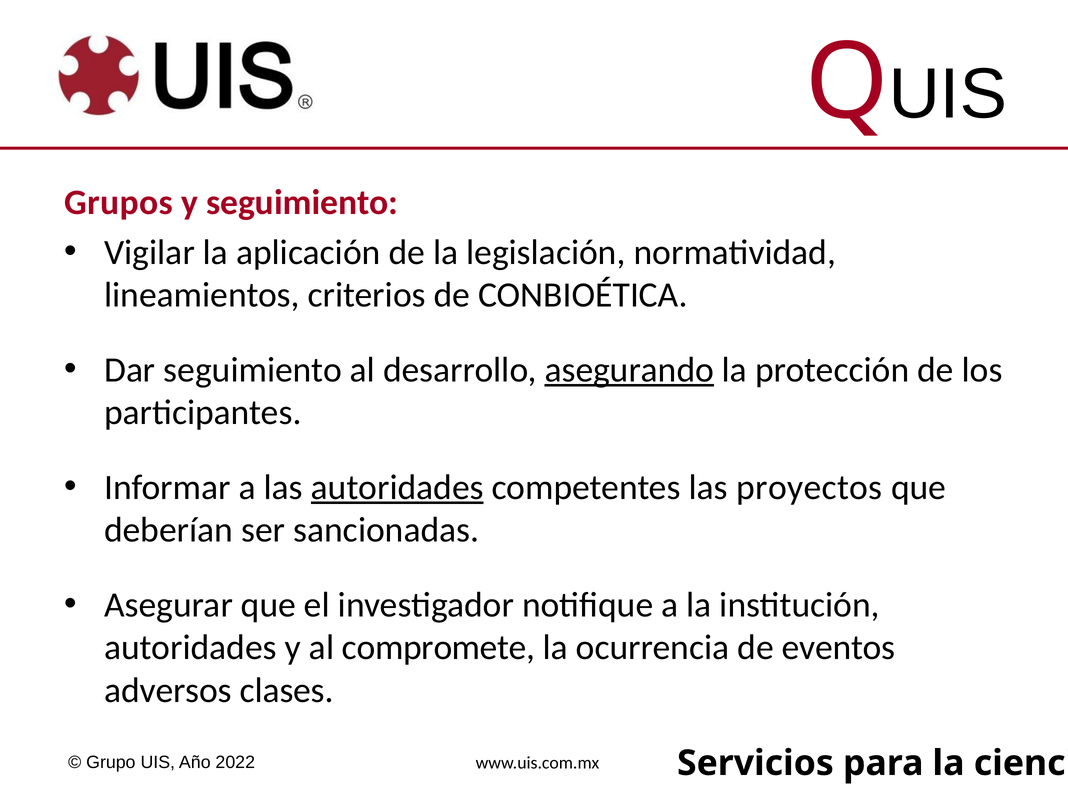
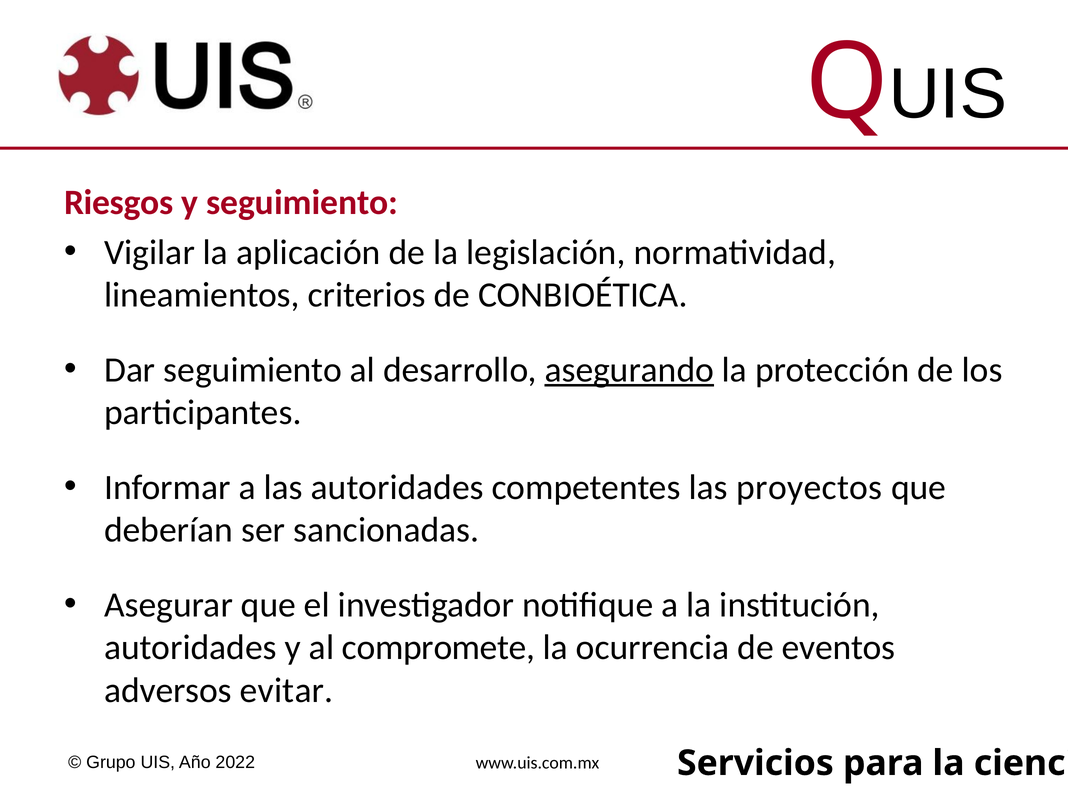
Grupos: Grupos -> Riesgos (119, 203)
autoridades underline: present -> none (397, 487)
clases: clases -> evitar (287, 690)
